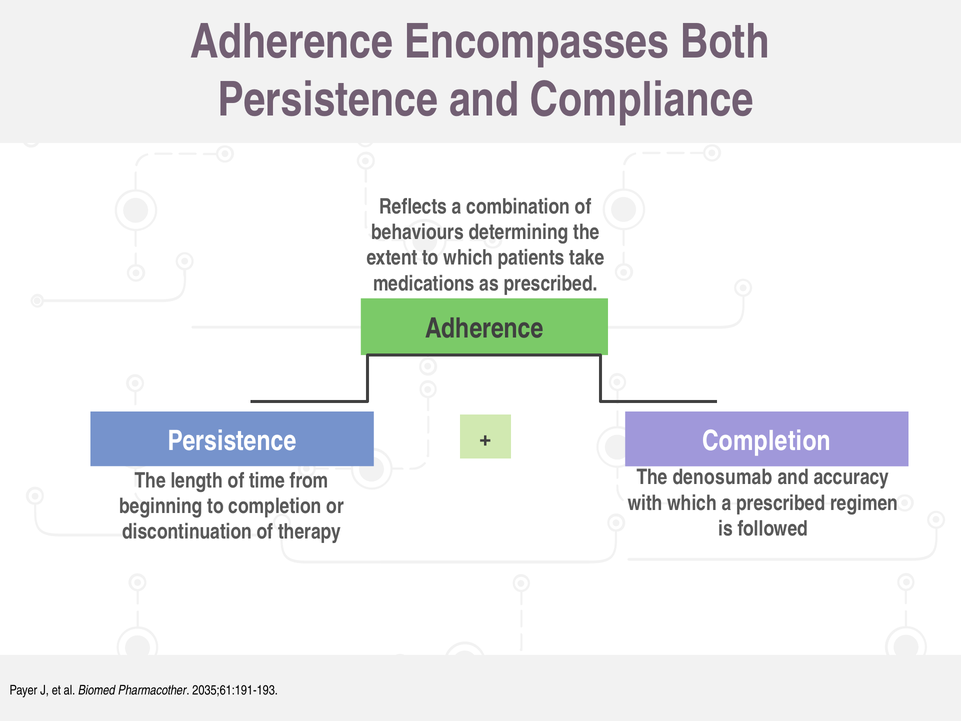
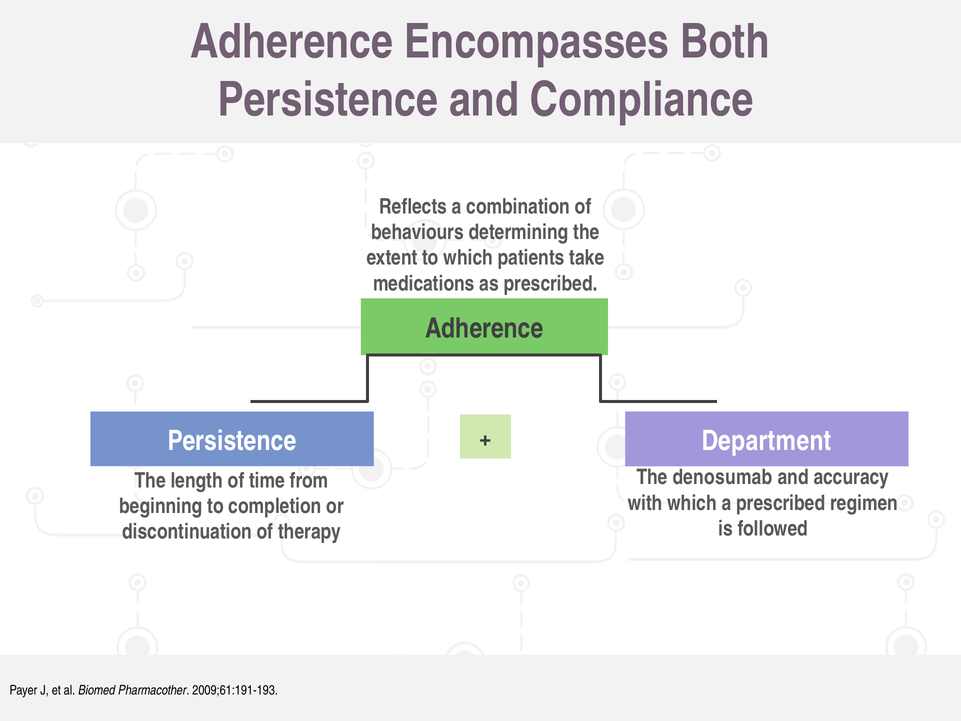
Persistence Completion: Completion -> Department (767, 441)
2035;61:191-193: 2035;61:191-193 -> 2009;61:191-193 (235, 690)
